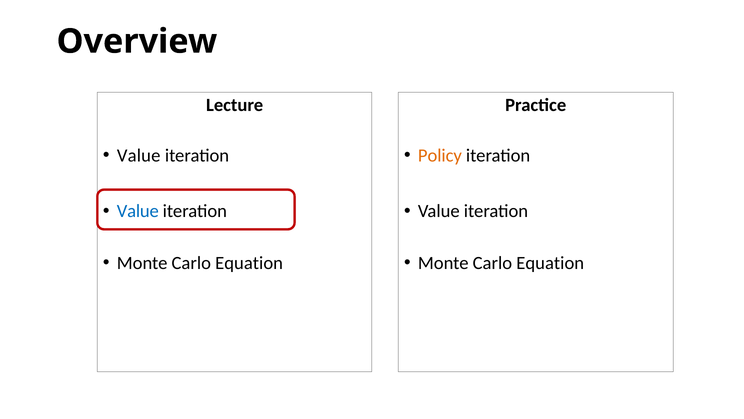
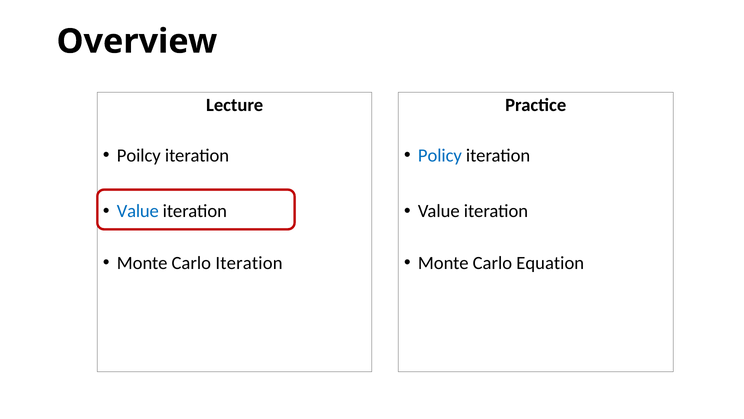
Value: Value -> Poilcy (139, 155)
Policy colour: orange -> blue (440, 155)
Equation: Equation -> Iteration (249, 263)
